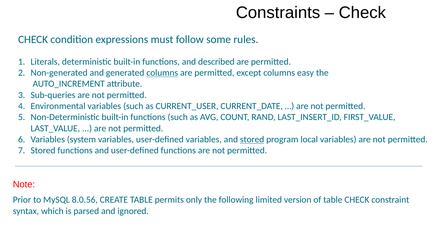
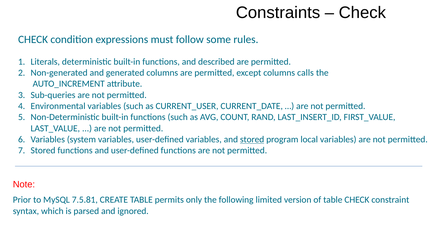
columns underline: present -> none (162, 73)
easy: easy -> calls (305, 73)
8.0.56: 8.0.56 -> 7.5.81 (85, 200)
